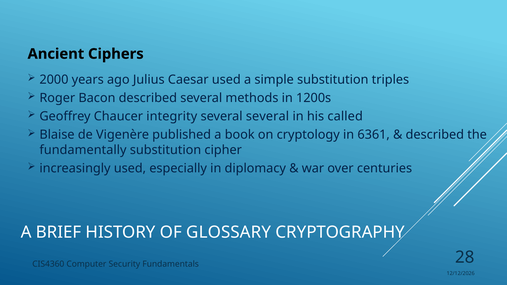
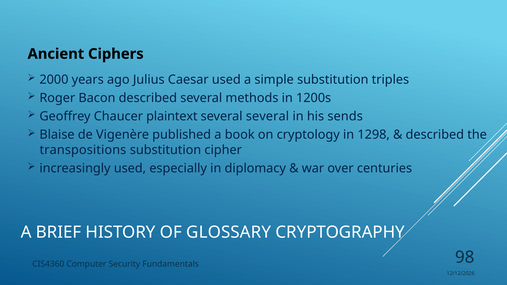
integrity: integrity -> plaintext (172, 117)
called: called -> sends (345, 117)
6361: 6361 -> 1298 (374, 135)
fundamentally: fundamentally -> transpositions (83, 150)
28: 28 -> 98 (465, 258)
